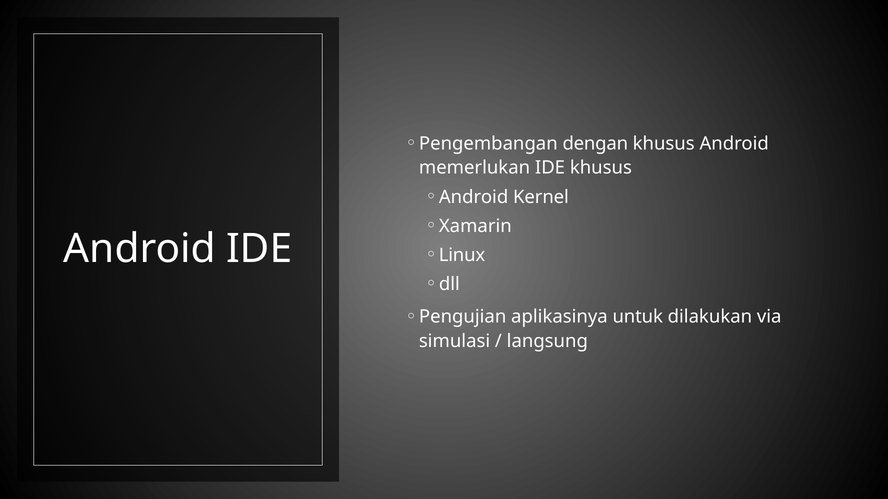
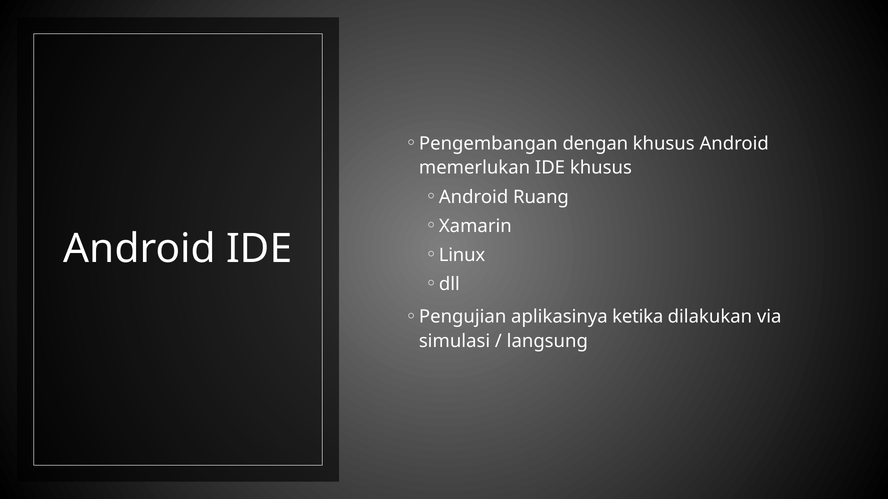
Kernel: Kernel -> Ruang (541, 197)
untuk: untuk -> ketika (638, 317)
